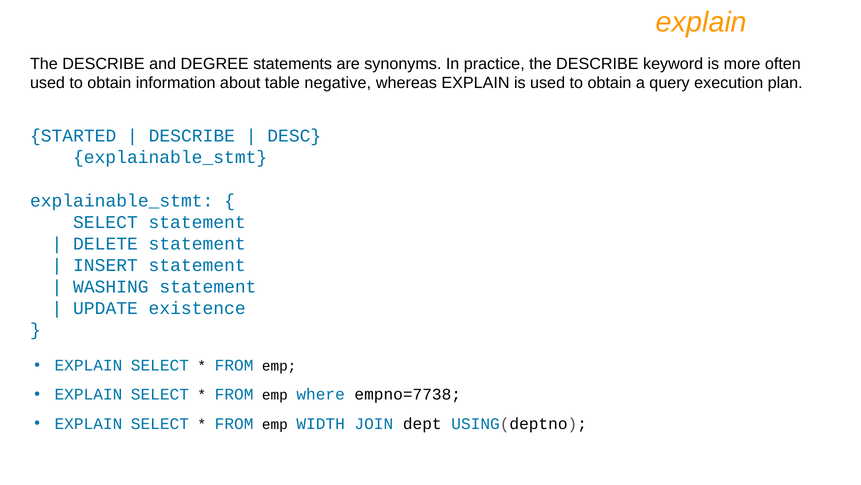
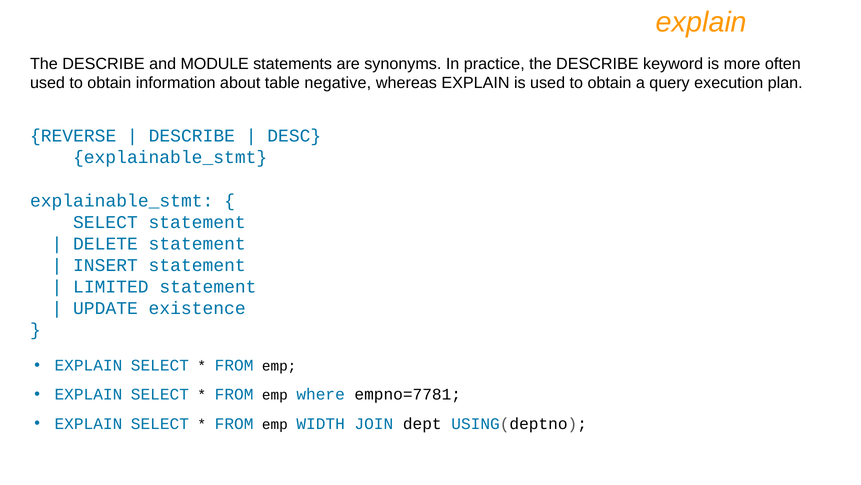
DEGREE: DEGREE -> MODULE (215, 64)
STARTED: STARTED -> REVERSE (73, 136)
WASHING: WASHING -> LIMITED (111, 286)
empno=7738: empno=7738 -> empno=7781 (408, 394)
